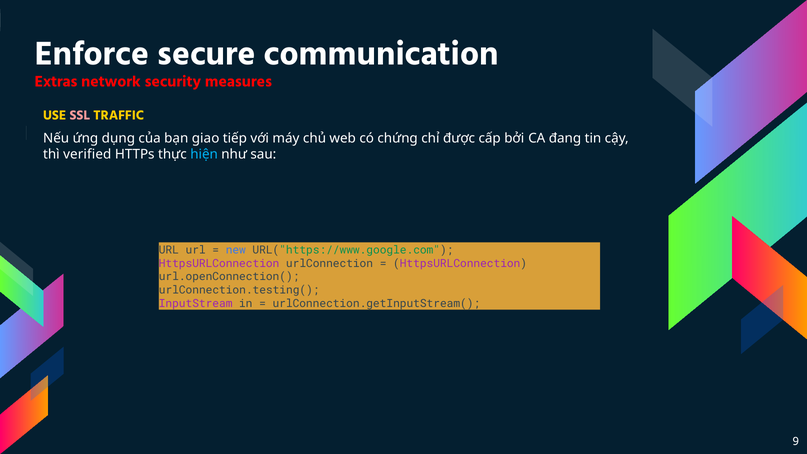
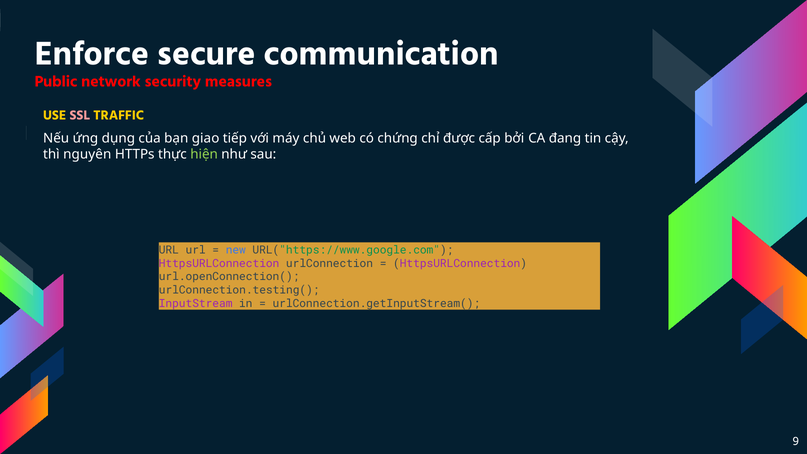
Extras: Extras -> Public (56, 82)
verified: verified -> nguyên (87, 154)
hiện colour: light blue -> light green (204, 154)
